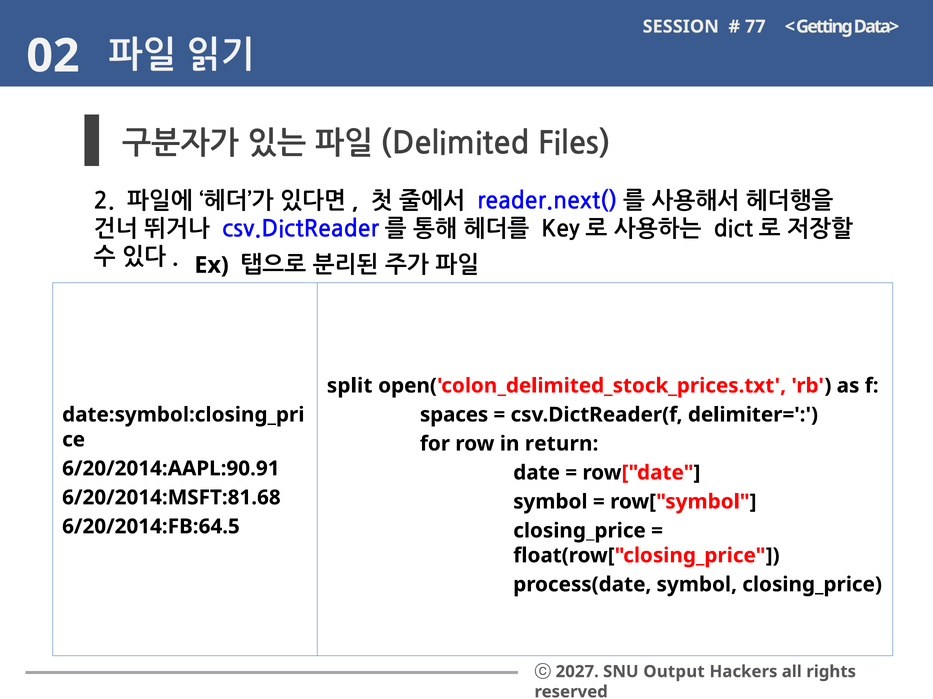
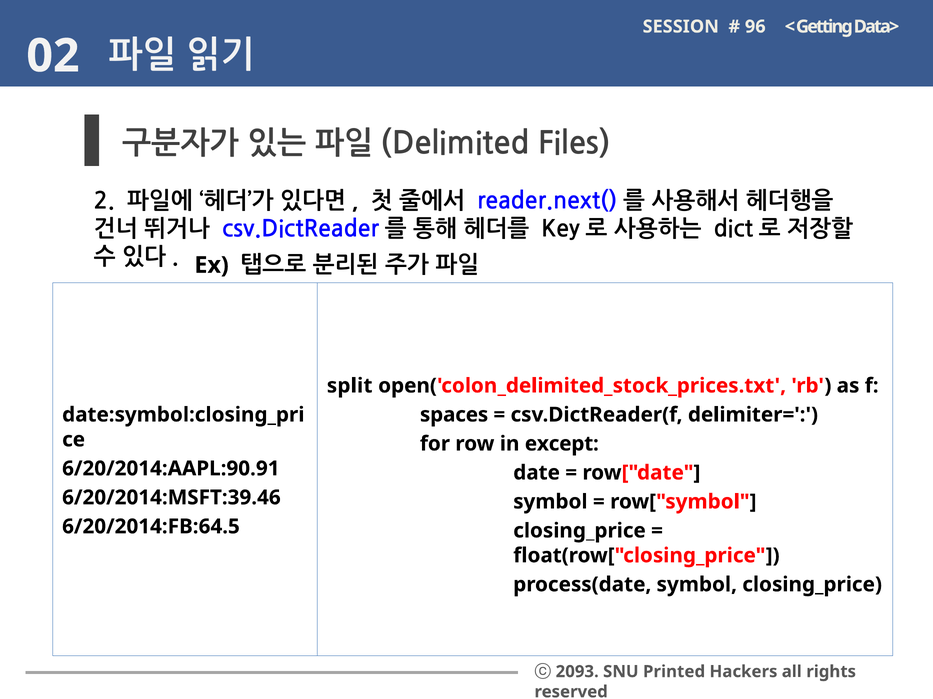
77: 77 -> 96 (755, 27)
return: return -> except (562, 444)
6/20/2014:MSFT:81.68: 6/20/2014:MSFT:81.68 -> 6/20/2014:MSFT:39.46 (171, 498)
2027: 2027 -> 2093 (577, 672)
Output: Output -> Printed (674, 672)
